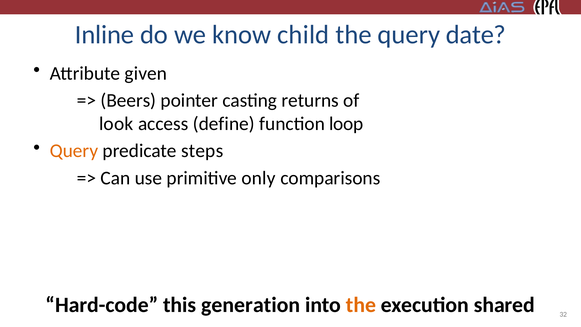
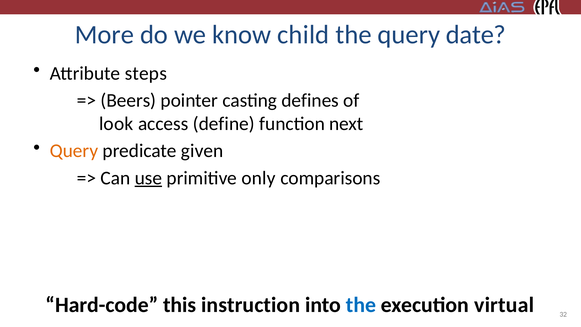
Inline: Inline -> More (104, 35)
given: given -> steps (146, 73)
returns: returns -> defines (310, 100)
loop: loop -> next (346, 124)
steps: steps -> given (202, 151)
use underline: none -> present (148, 178)
generation: generation -> instruction (251, 305)
the colour: orange -> blue (361, 305)
shared: shared -> virtual (504, 305)
